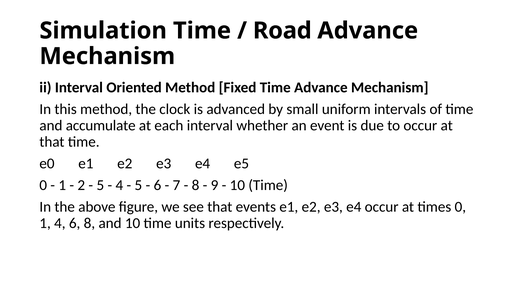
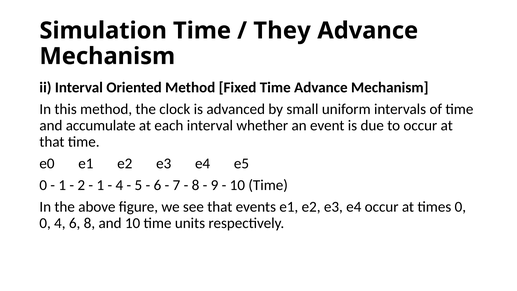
Road: Road -> They (282, 31)
5: 5 -> 1 (100, 185)
1: 1 -> 0 (45, 223)
